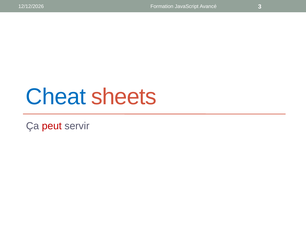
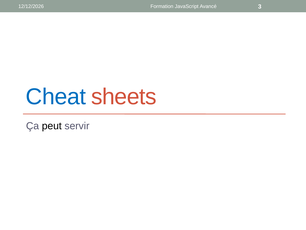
peut colour: red -> black (52, 126)
